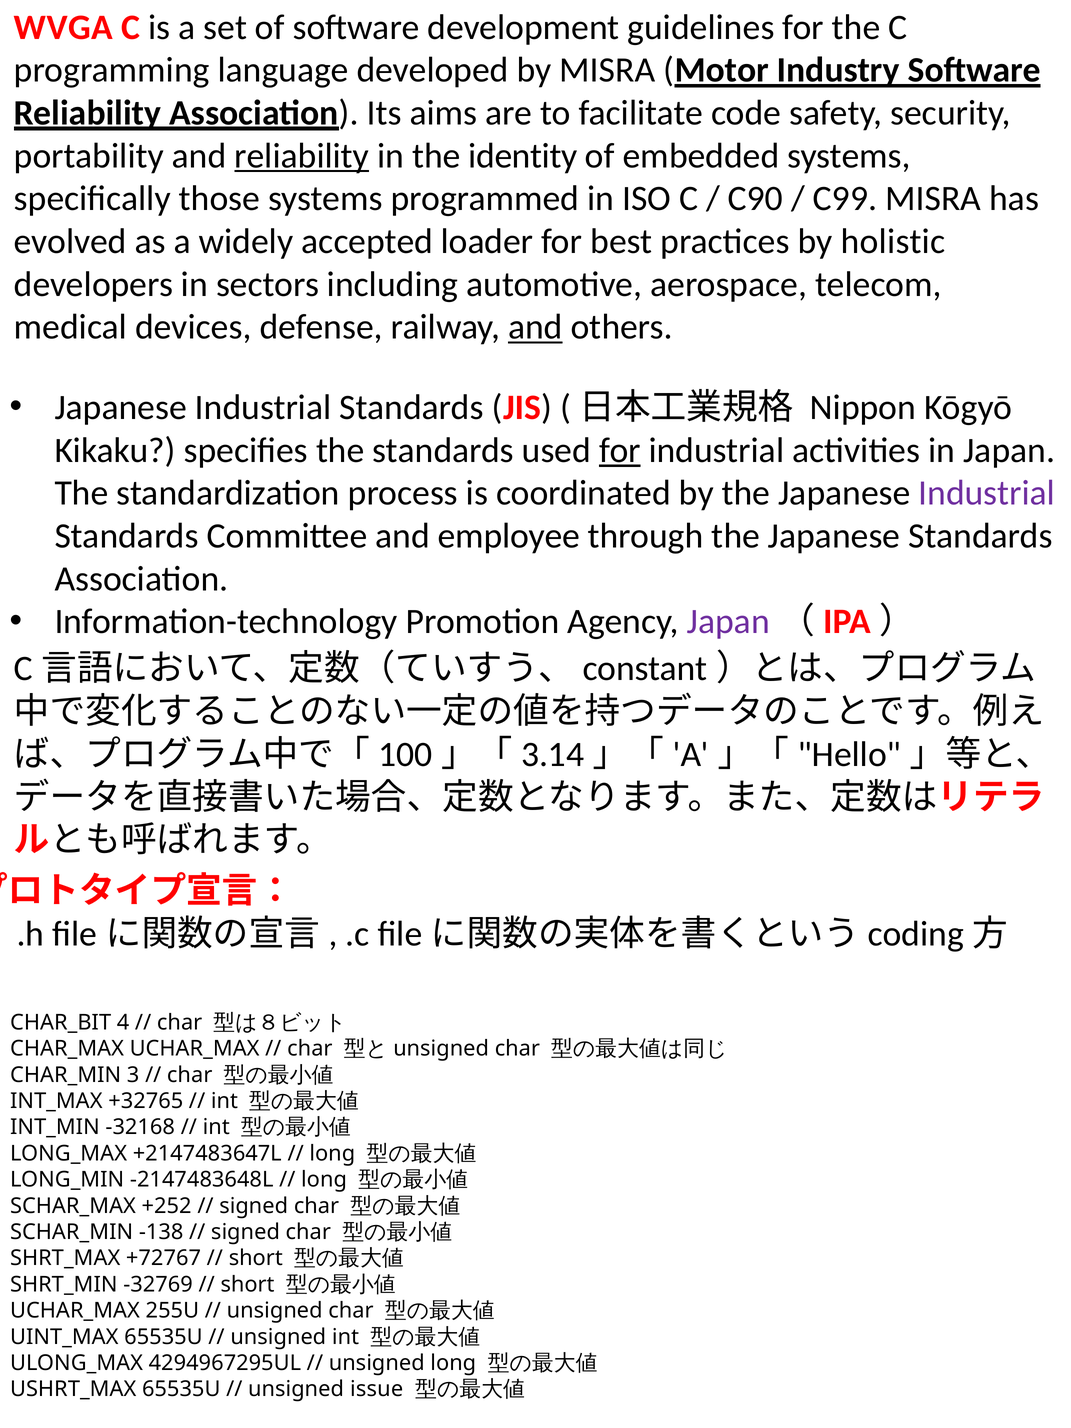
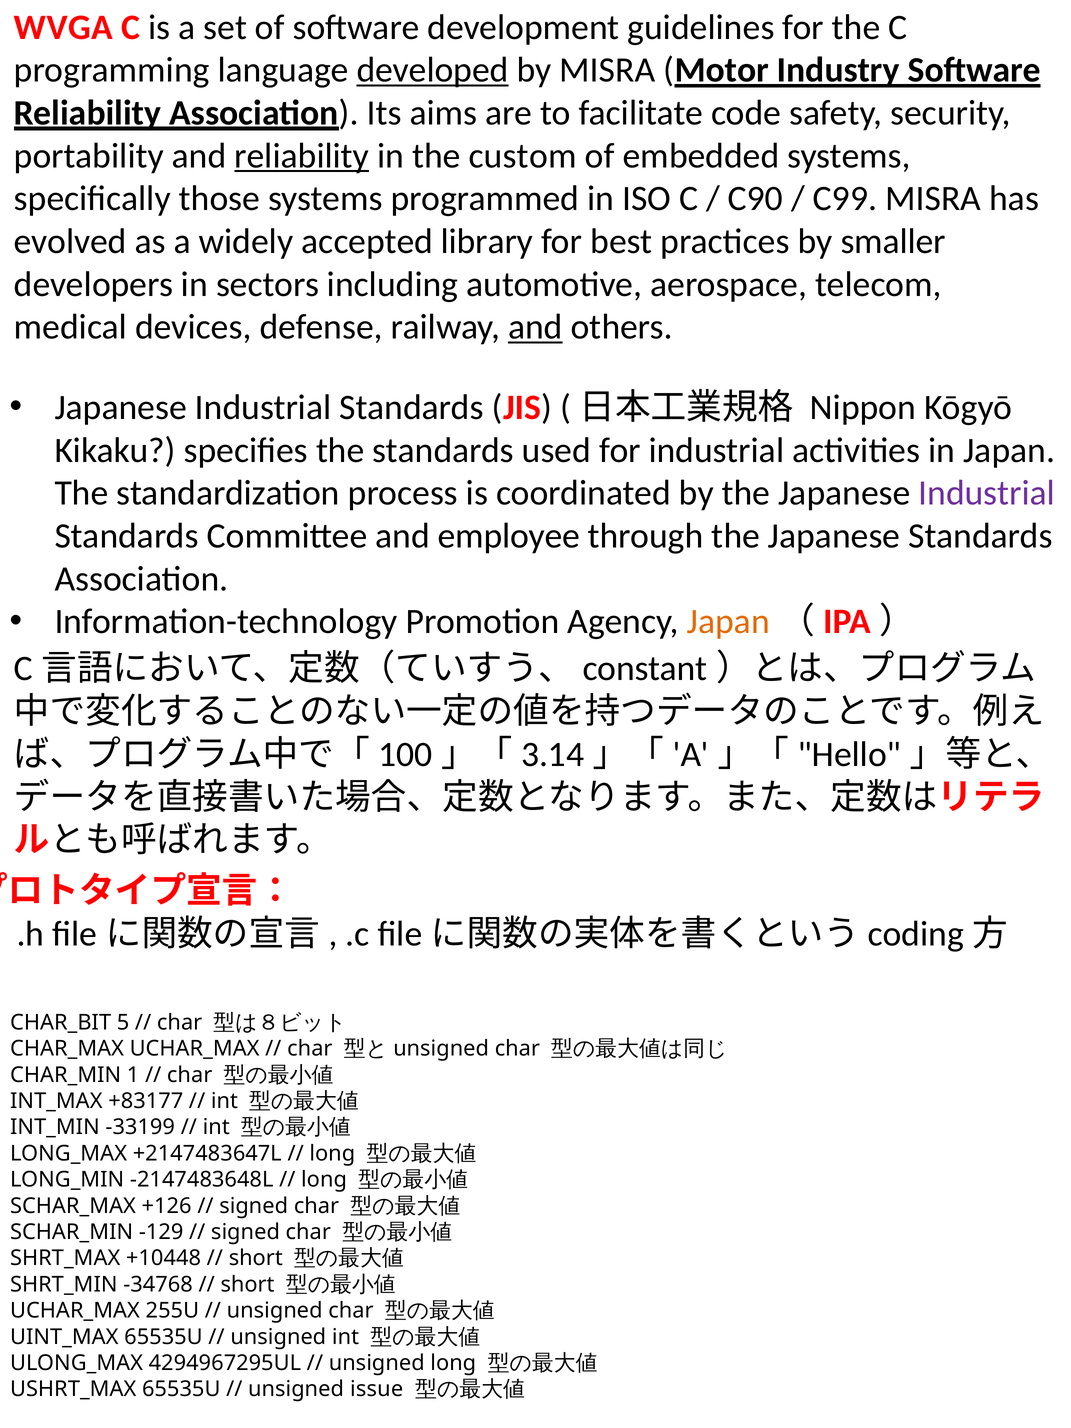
developed underline: none -> present (433, 70)
identity: identity -> custom (523, 156)
loader: loader -> library (487, 241)
holistic: holistic -> smaller (893, 241)
for underline: present -> none (620, 450)
Japan colour: purple -> orange (728, 622)
4: 4 -> 5 (123, 1022)
3: 3 -> 1 (133, 1075)
+32765: +32765 -> +83177 (146, 1101)
-32168: -32168 -> -33199 (140, 1127)
+252: +252 -> +126 (167, 1206)
-138: -138 -> -129 (161, 1232)
+72767: +72767 -> +10448 (163, 1258)
-32769: -32769 -> -34768 (158, 1284)
